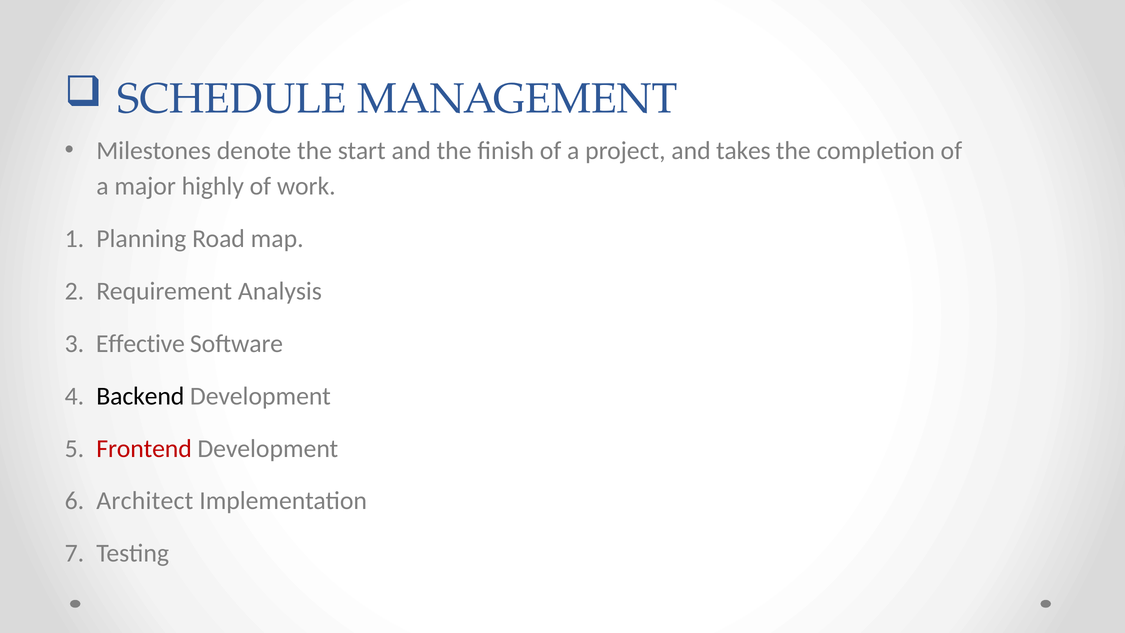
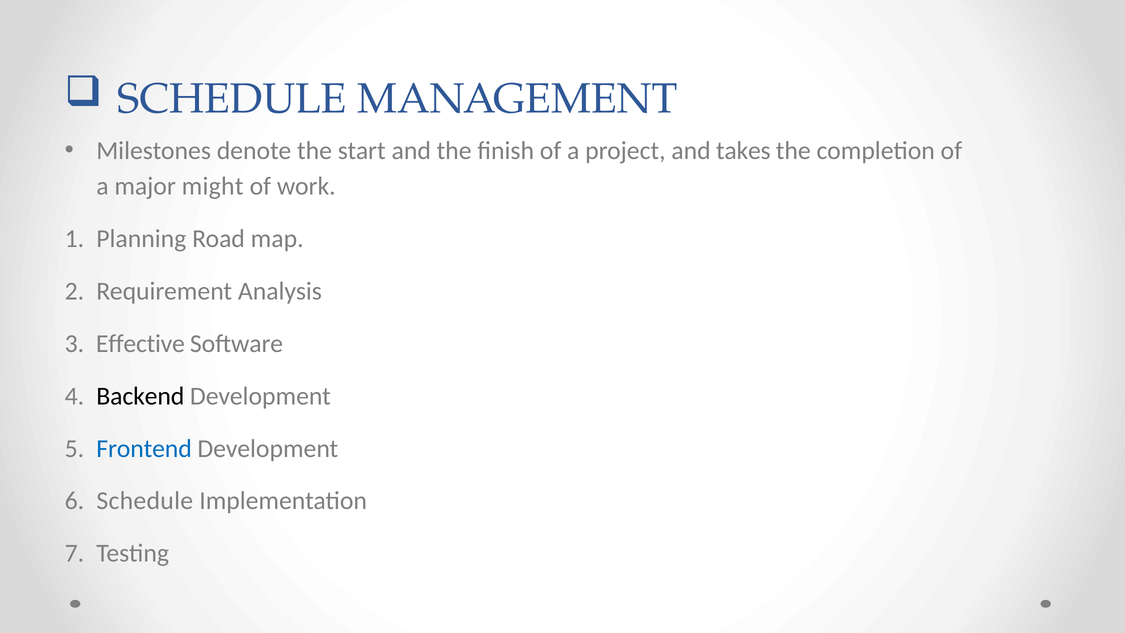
highly: highly -> might (213, 186)
Frontend colour: red -> blue (144, 448)
Architect: Architect -> Schedule (145, 501)
